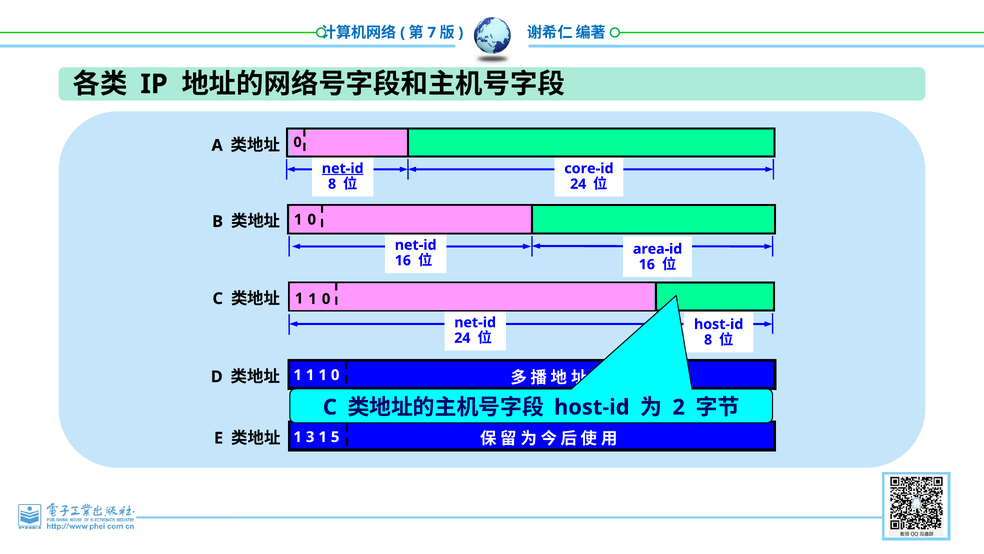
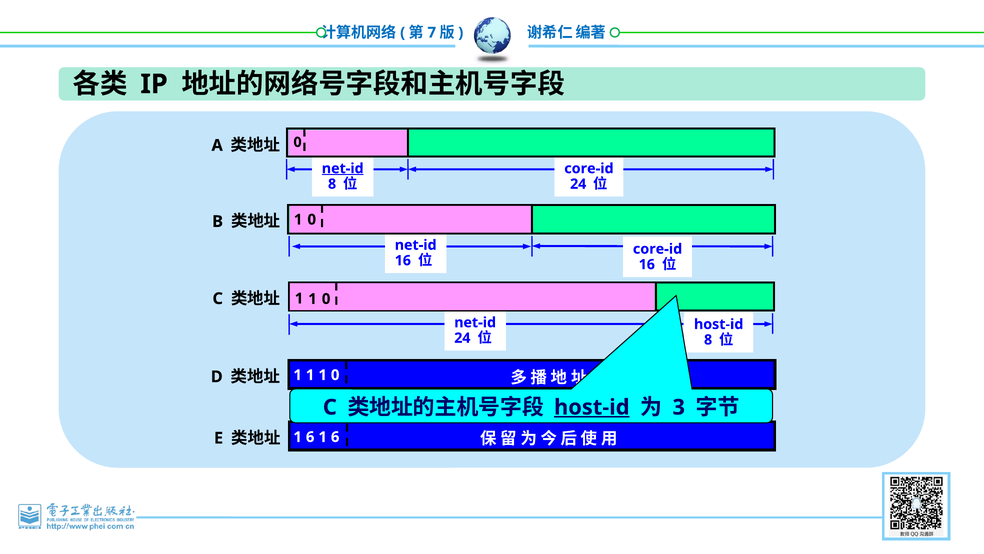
area-id: area-id -> core-id (658, 249)
host-id underline: none -> present (592, 407)
2: 2 -> 3 (679, 407)
3: 3 -> 6 (310, 437)
5: 5 -> 6 (335, 437)
